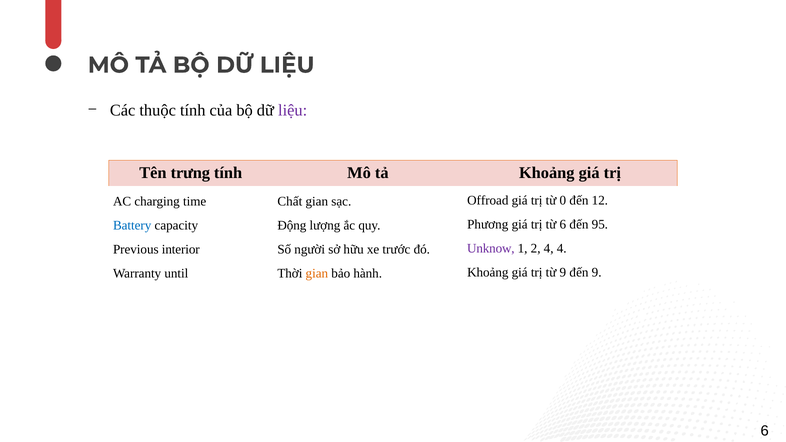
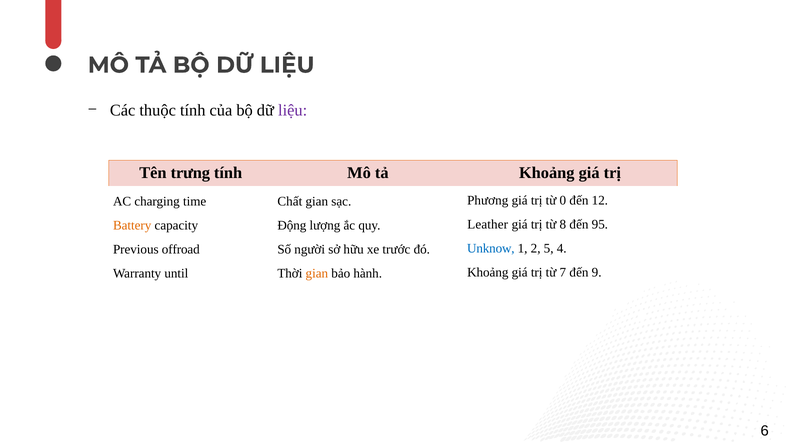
Offroad: Offroad -> Phương (488, 201)
Battery colour: blue -> orange (132, 226)
Phương: Phương -> Leather (488, 225)
từ 6: 6 -> 8 (563, 225)
interior: interior -> offroad (181, 250)
Unknow colour: purple -> blue (491, 248)
2 4: 4 -> 5 (549, 248)
từ 9: 9 -> 7 (563, 272)
